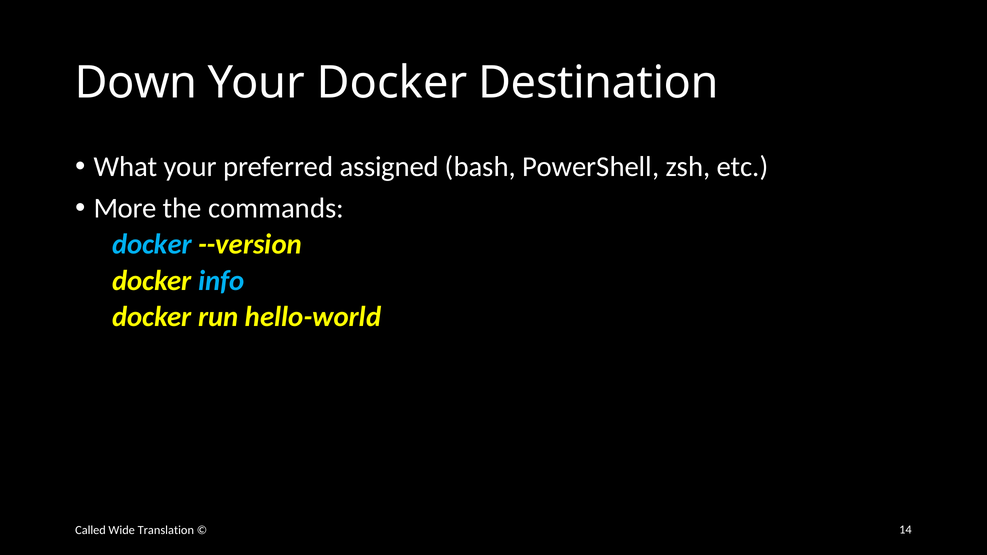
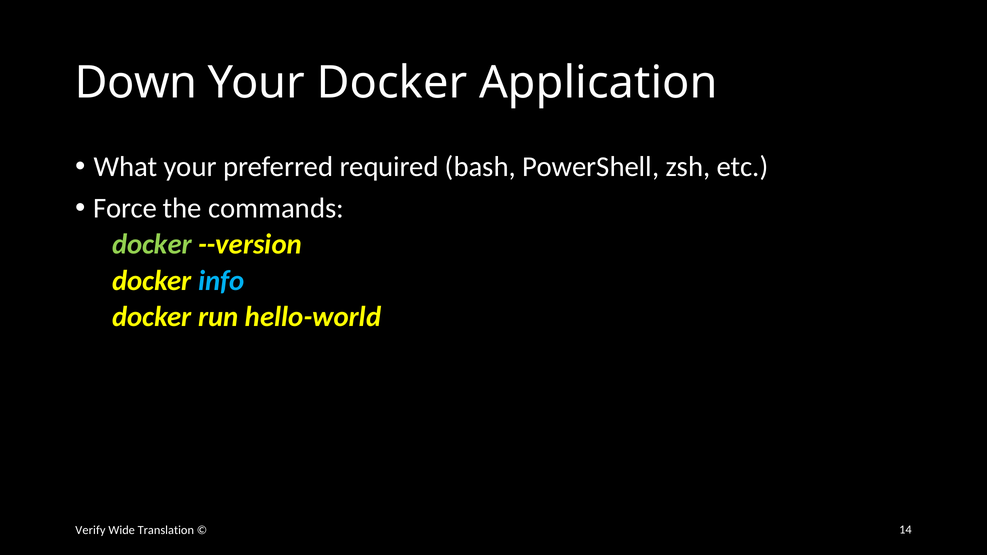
Destination: Destination -> Application (598, 83)
assigned: assigned -> required (389, 167)
More: More -> Force (125, 208)
docker colour: light blue -> light green (152, 244)
Called: Called -> Verify (90, 530)
